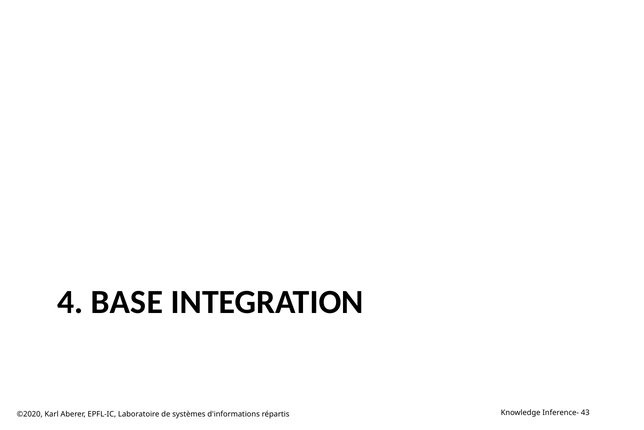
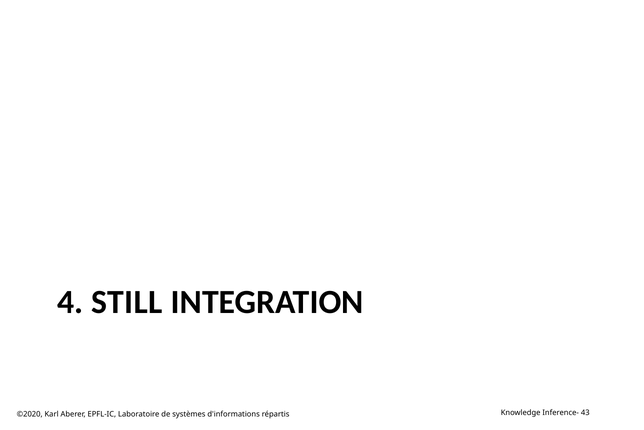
BASE: BASE -> STILL (127, 302)
